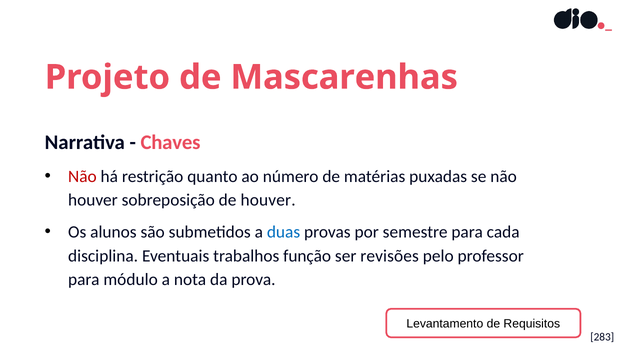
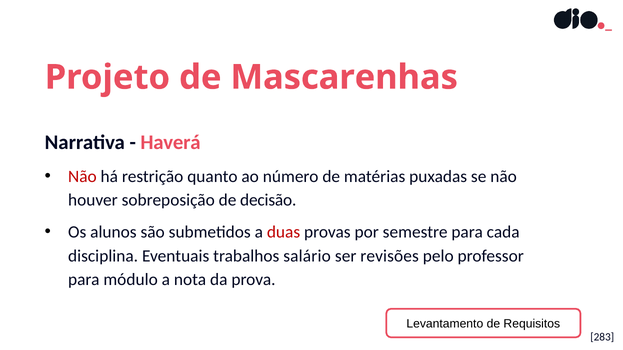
Chaves: Chaves -> Haverá (170, 142)
de houver: houver -> decisão (268, 200)
duas colour: blue -> red (284, 233)
função: função -> salário (307, 256)
